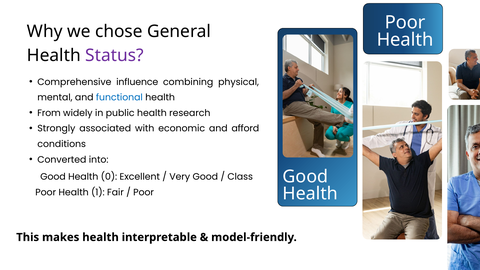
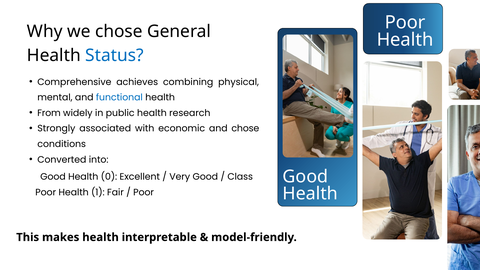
Status colour: purple -> blue (114, 55)
influence: influence -> achieves (137, 82)
and afford: afford -> chose (245, 129)
